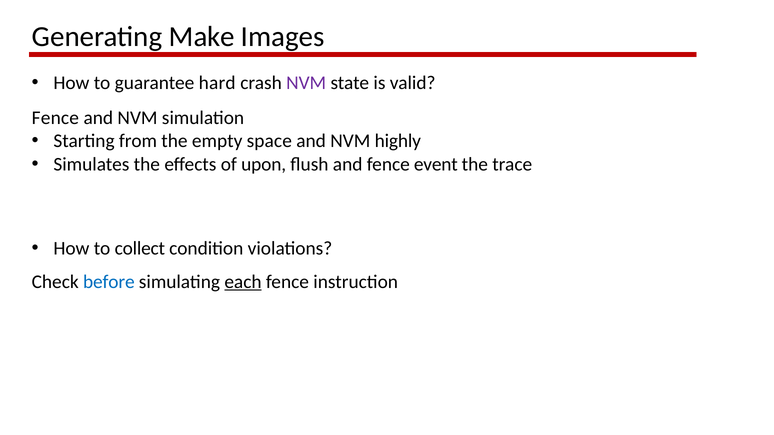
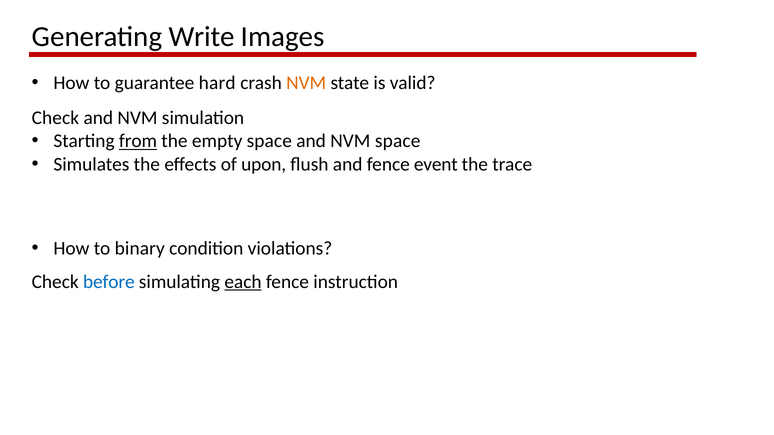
Make: Make -> Write (202, 37)
NVM colour: purple -> orange (306, 83)
Fence: Fence -> Check (55, 118)
from underline: none -> present (138, 141)
NVM highly: highly -> space (398, 141)
collect: collect -> binary (140, 249)
